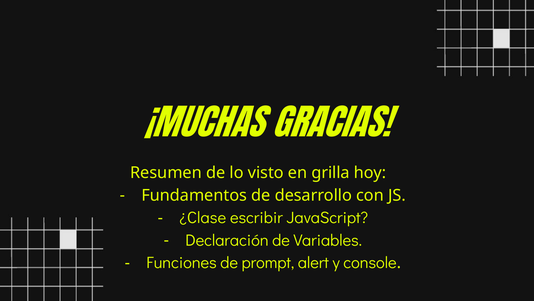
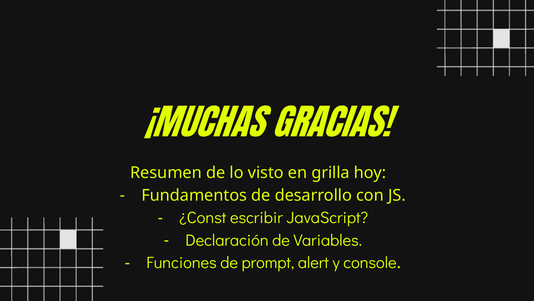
¿Clase: ¿Clase -> ¿Const (203, 217)
